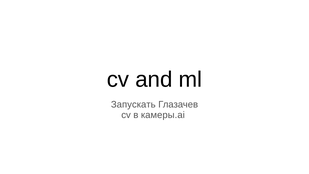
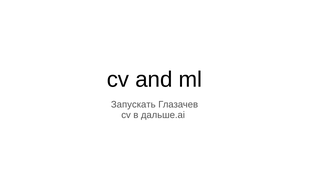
камеры.ai: камеры.ai -> дальше.ai (163, 115)
